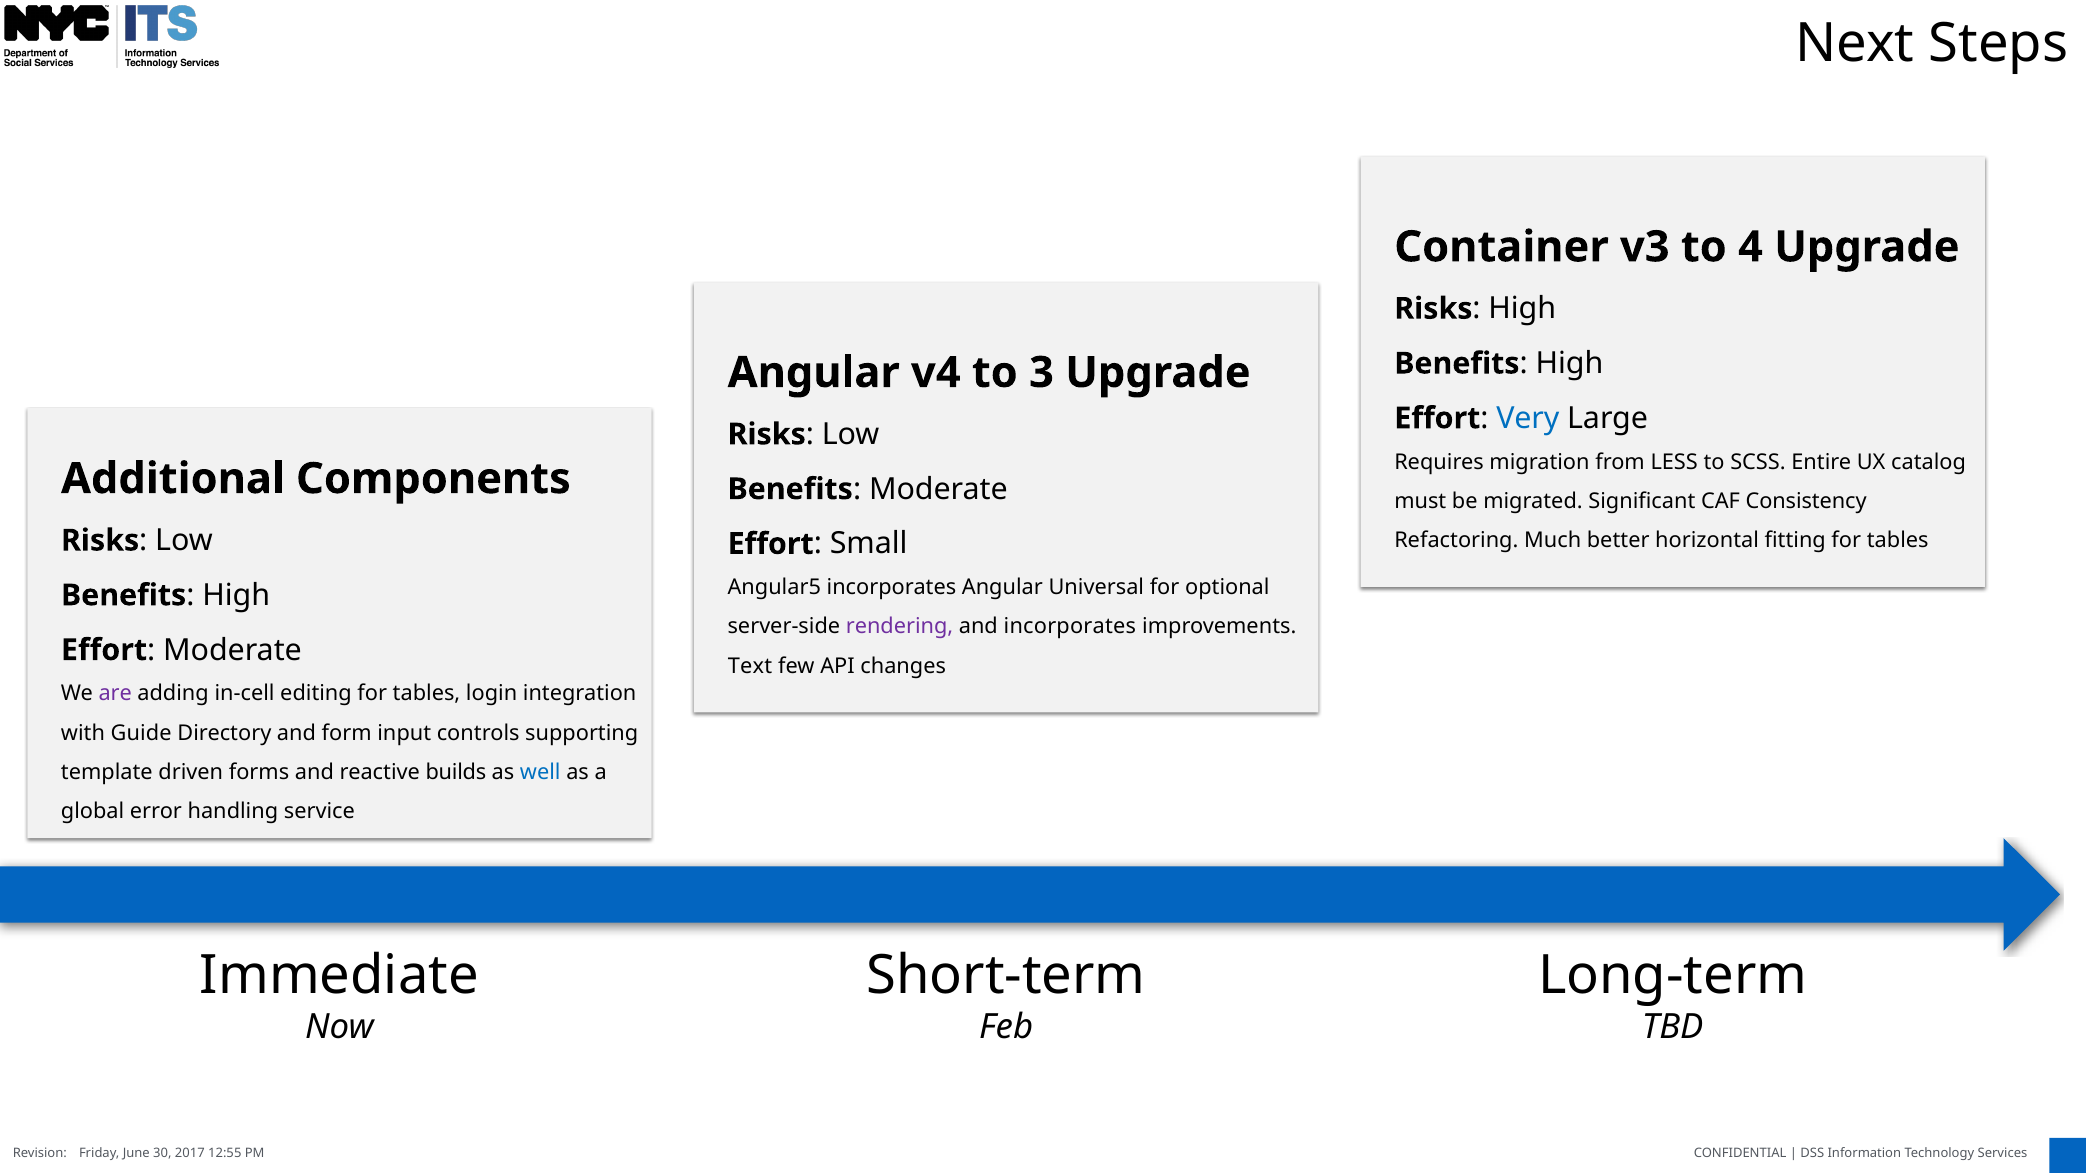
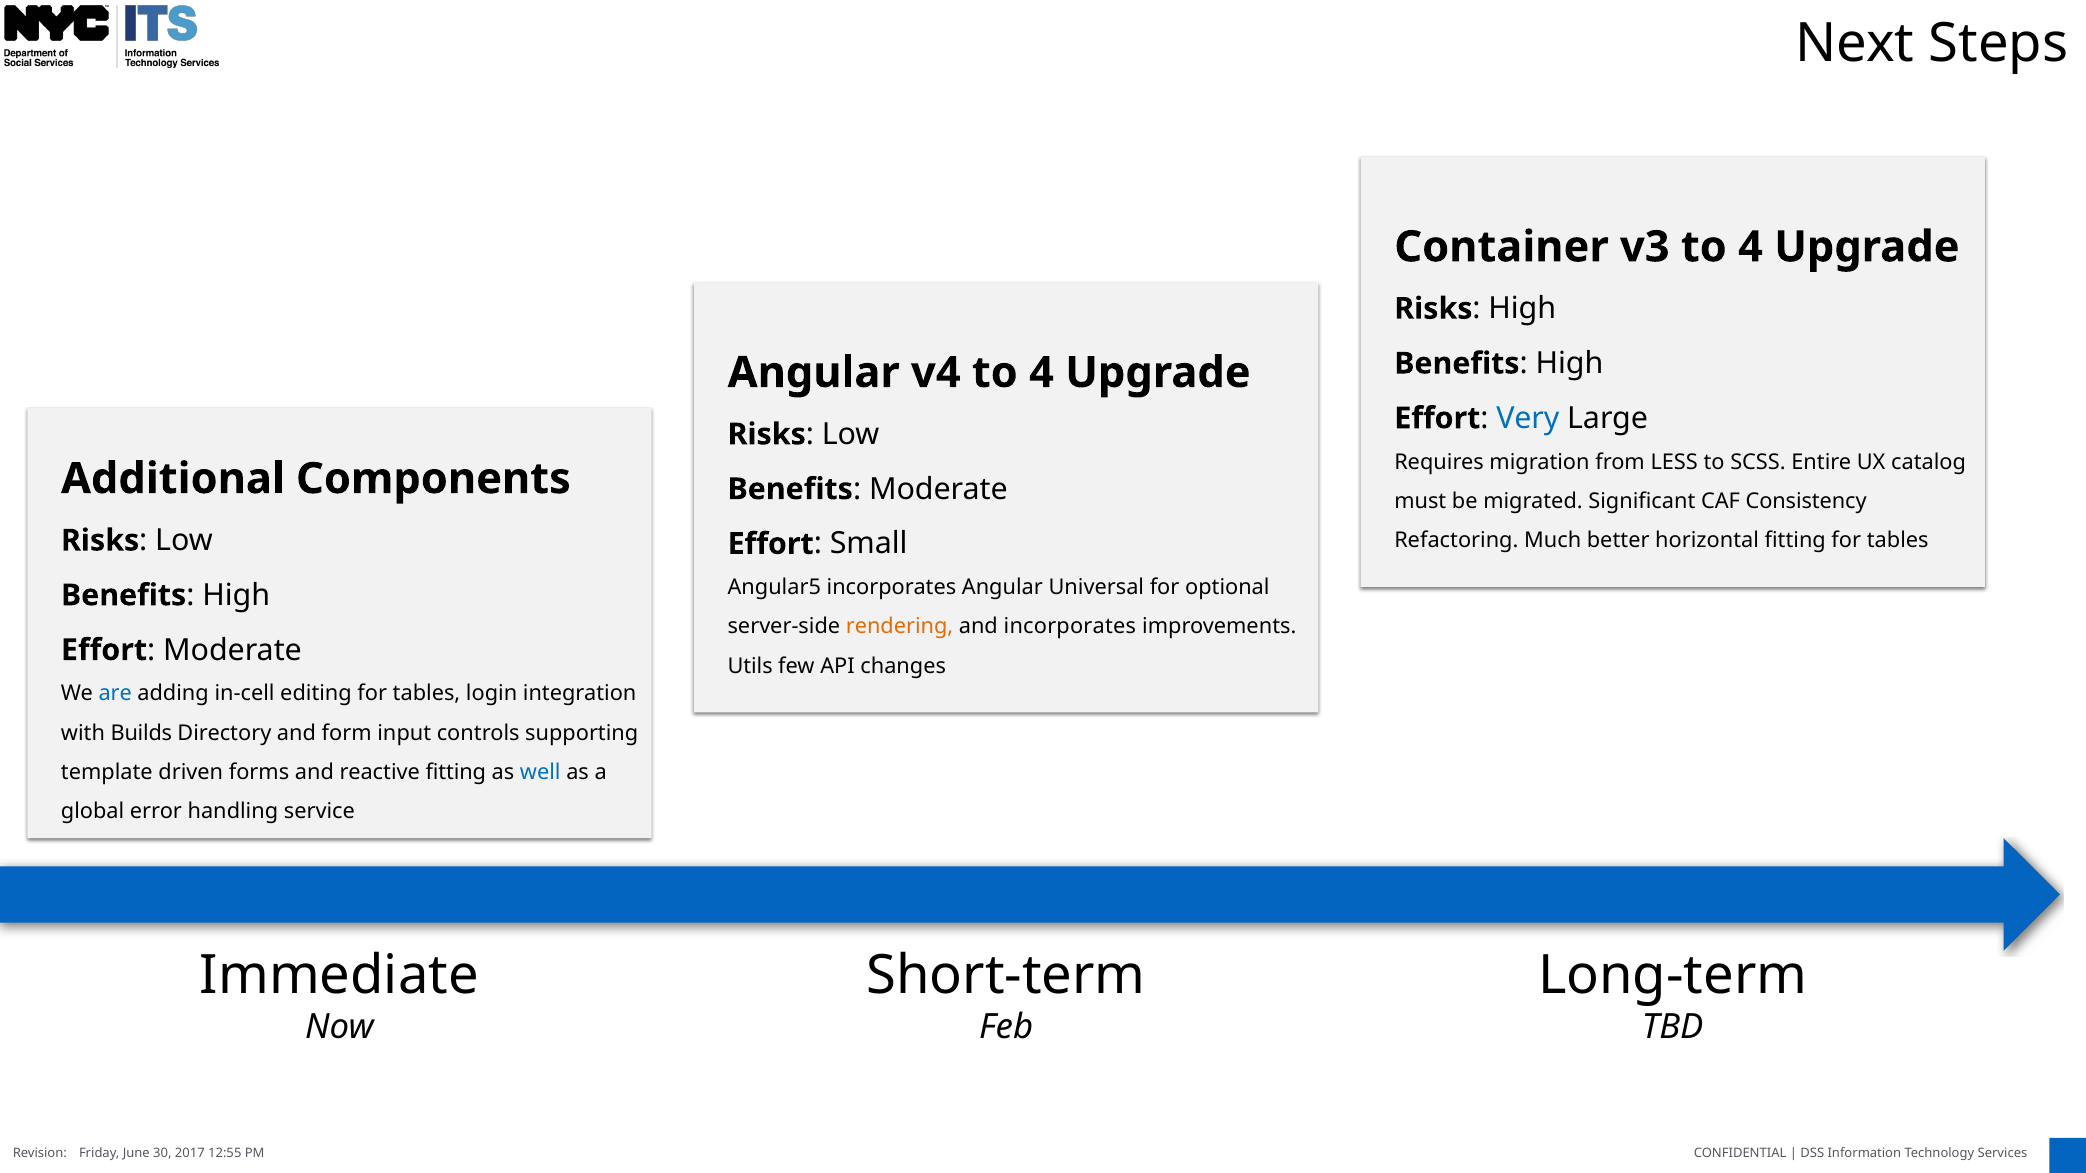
v4 to 3: 3 -> 4 (1041, 373)
rendering colour: purple -> orange (900, 627)
Text: Text -> Utils (750, 666)
are colour: purple -> blue (115, 694)
Guide: Guide -> Builds (141, 733)
reactive builds: builds -> fitting (456, 772)
